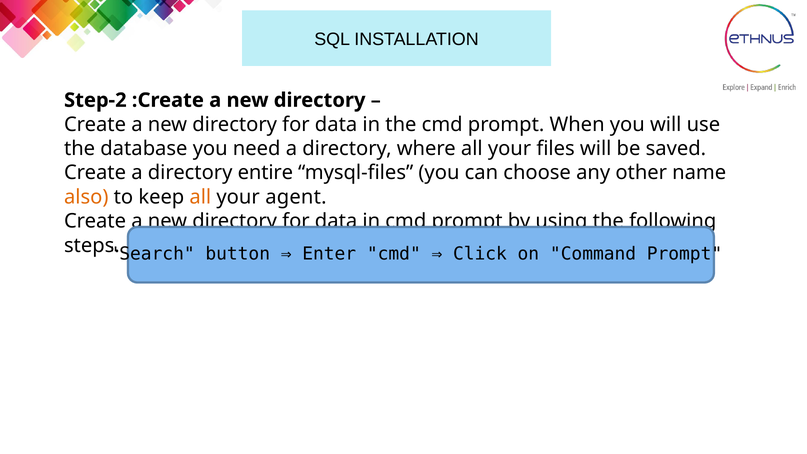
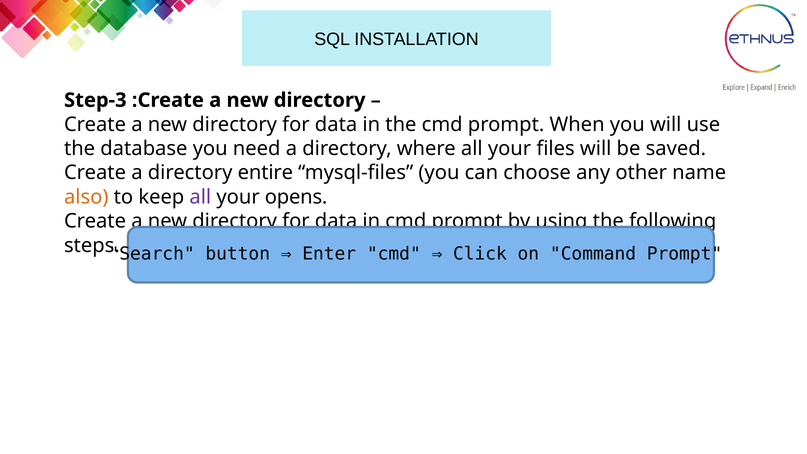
Step-2: Step-2 -> Step-3 (95, 100)
all colour: orange -> purple (200, 197)
agent: agent -> opens (296, 197)
